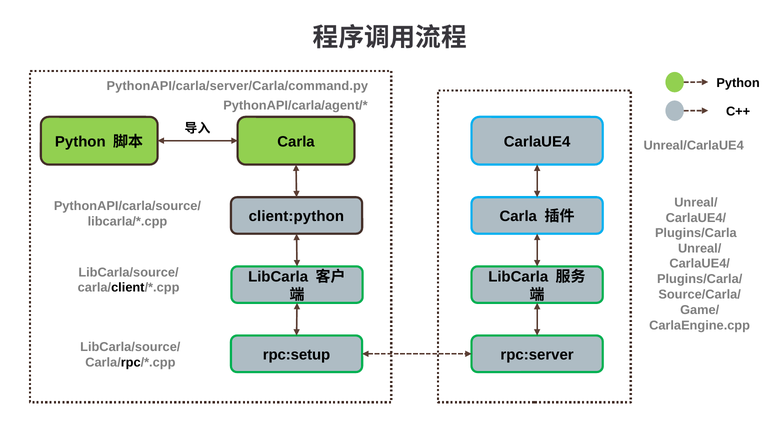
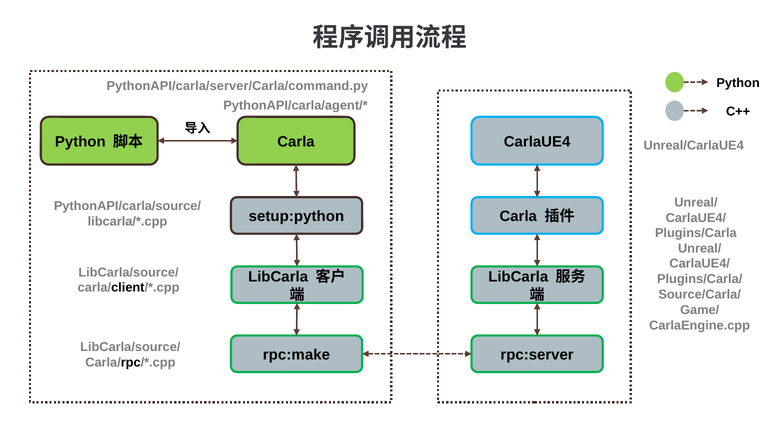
client:python: client:python -> setup:python (296, 216)
rpc:setup: rpc:setup -> rpc:make (296, 354)
